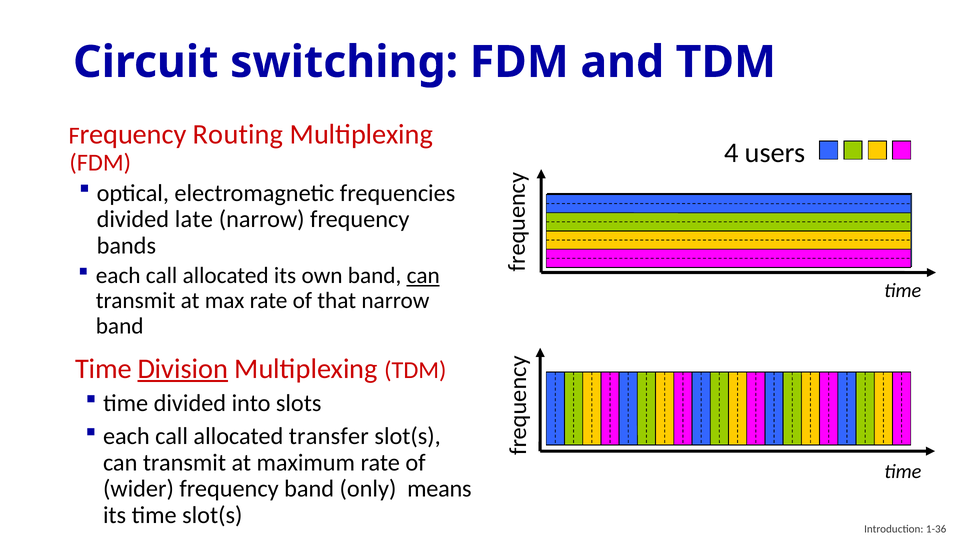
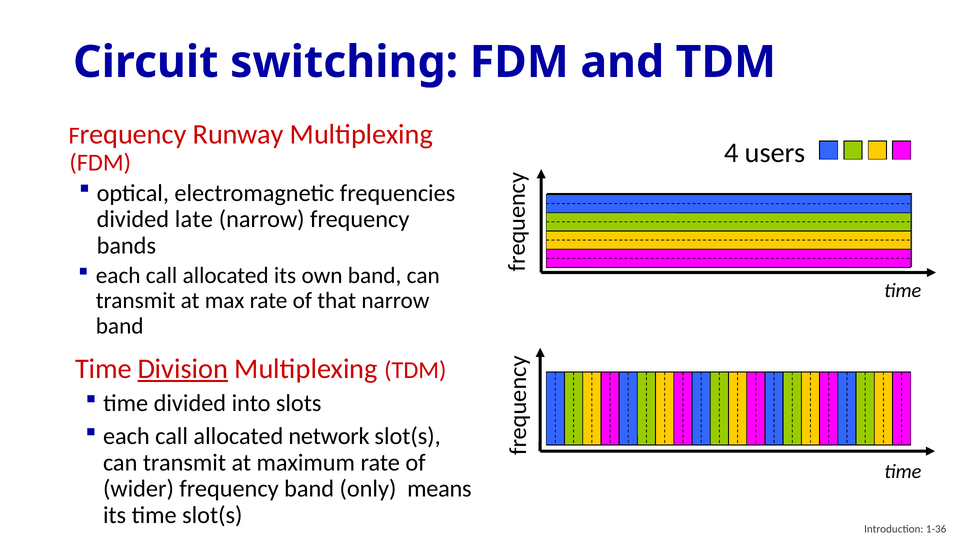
Routing: Routing -> Runway (238, 134)
can underline: present -> none (423, 275)
transfer: transfer -> network (329, 436)
